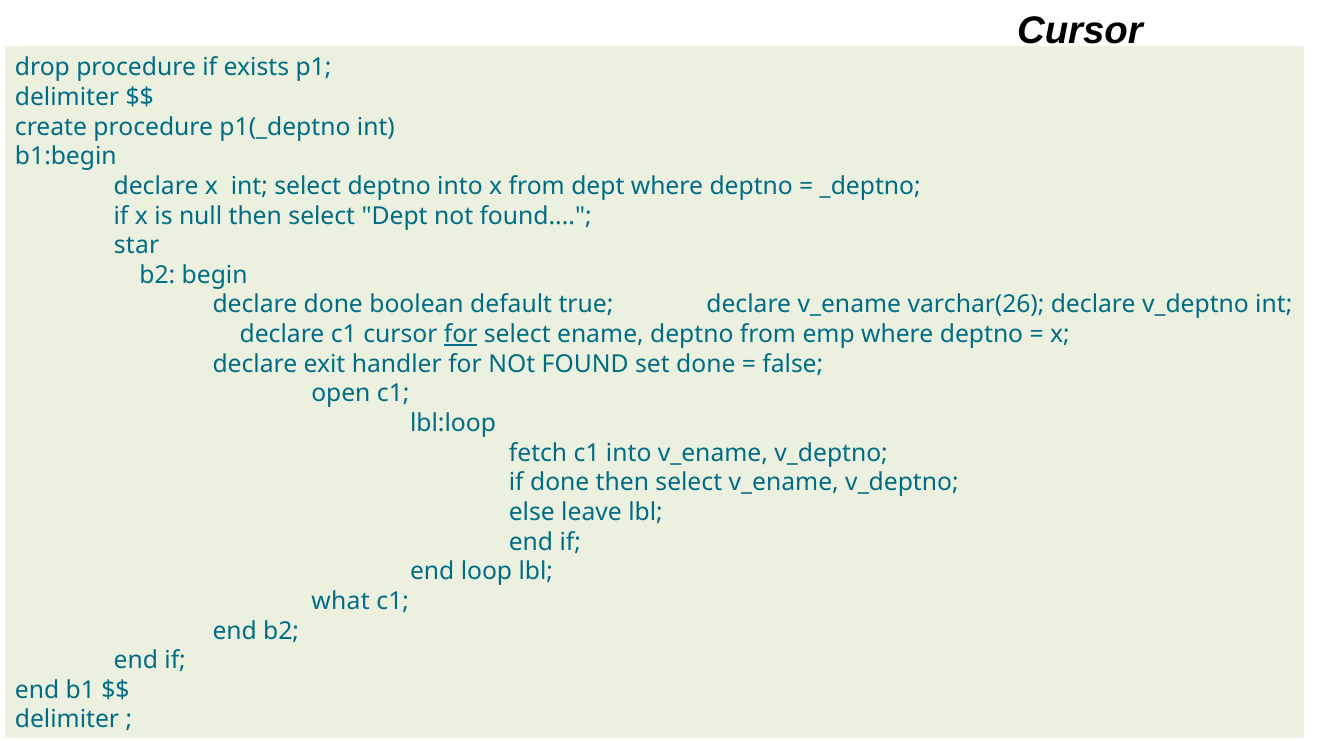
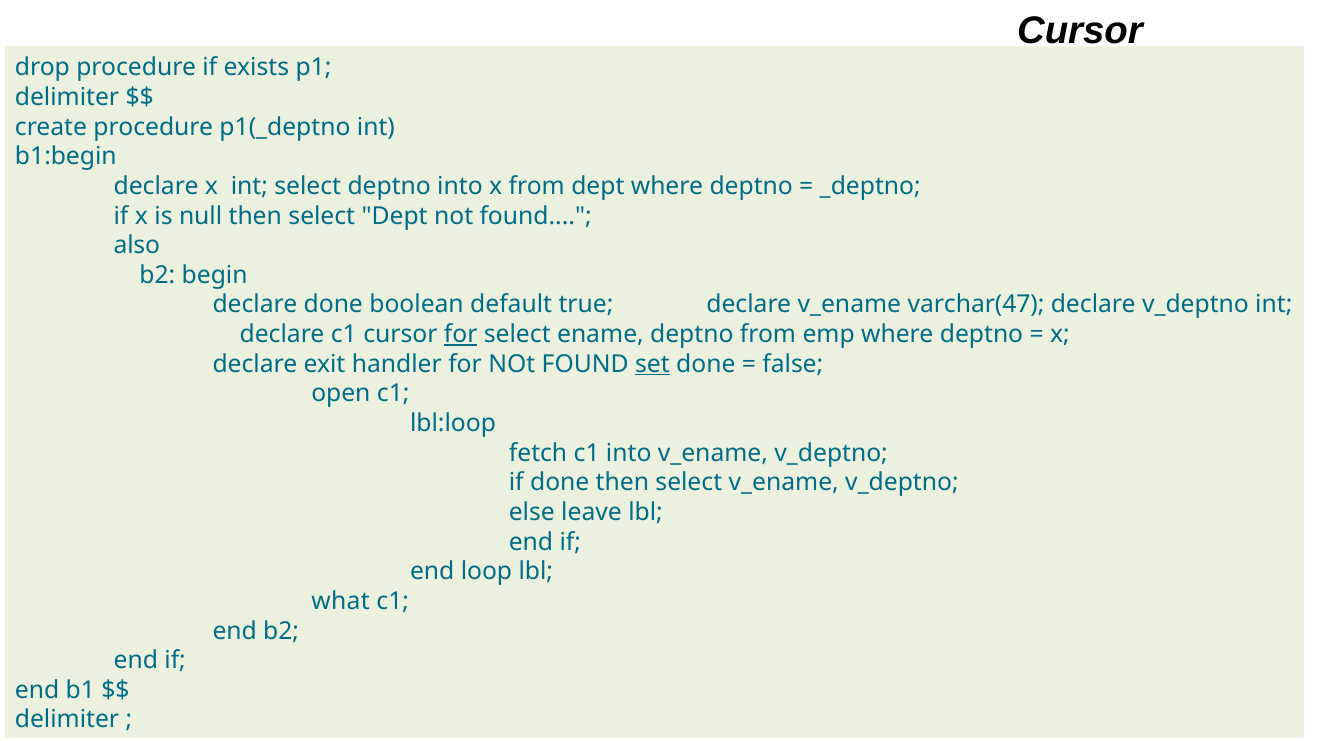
star: star -> also (137, 246)
varchar(26: varchar(26 -> varchar(47 (976, 305)
set underline: none -> present (652, 364)
